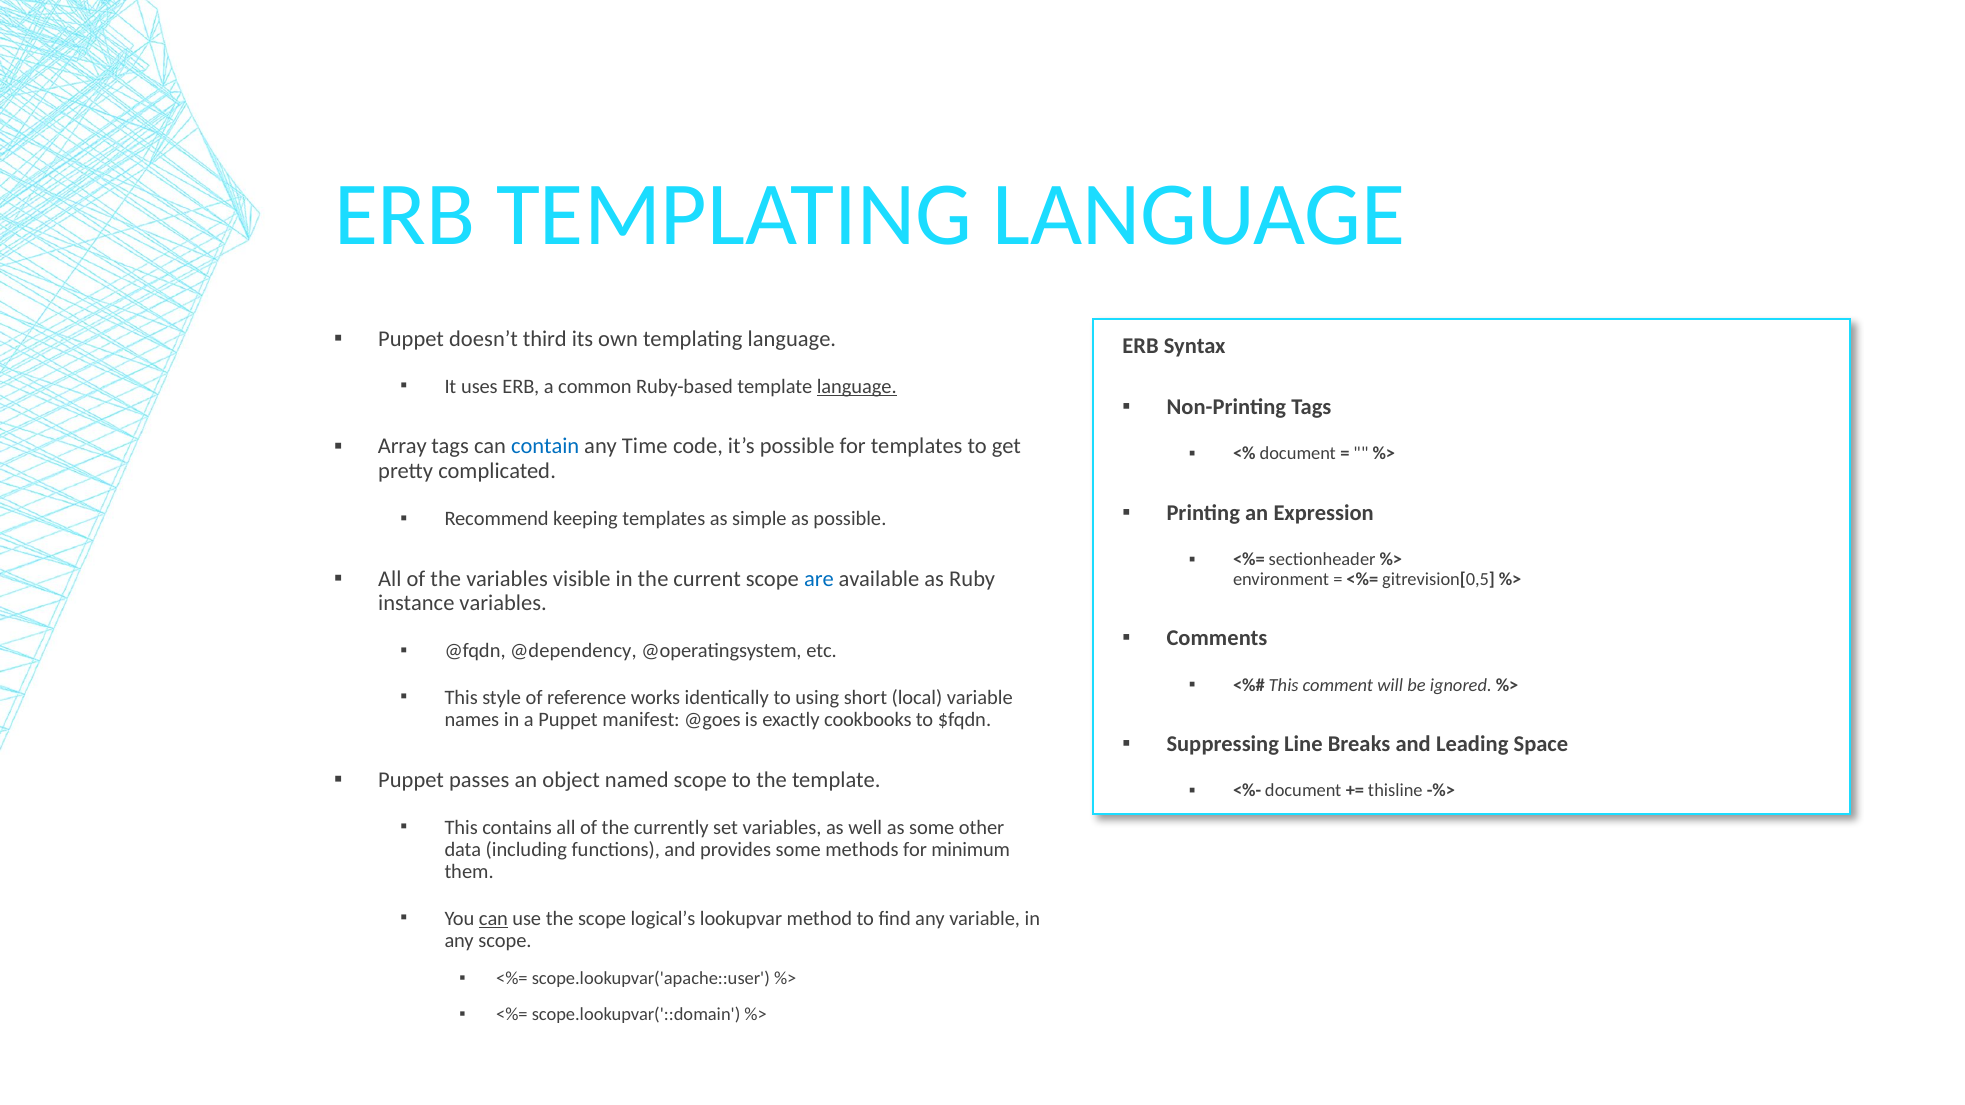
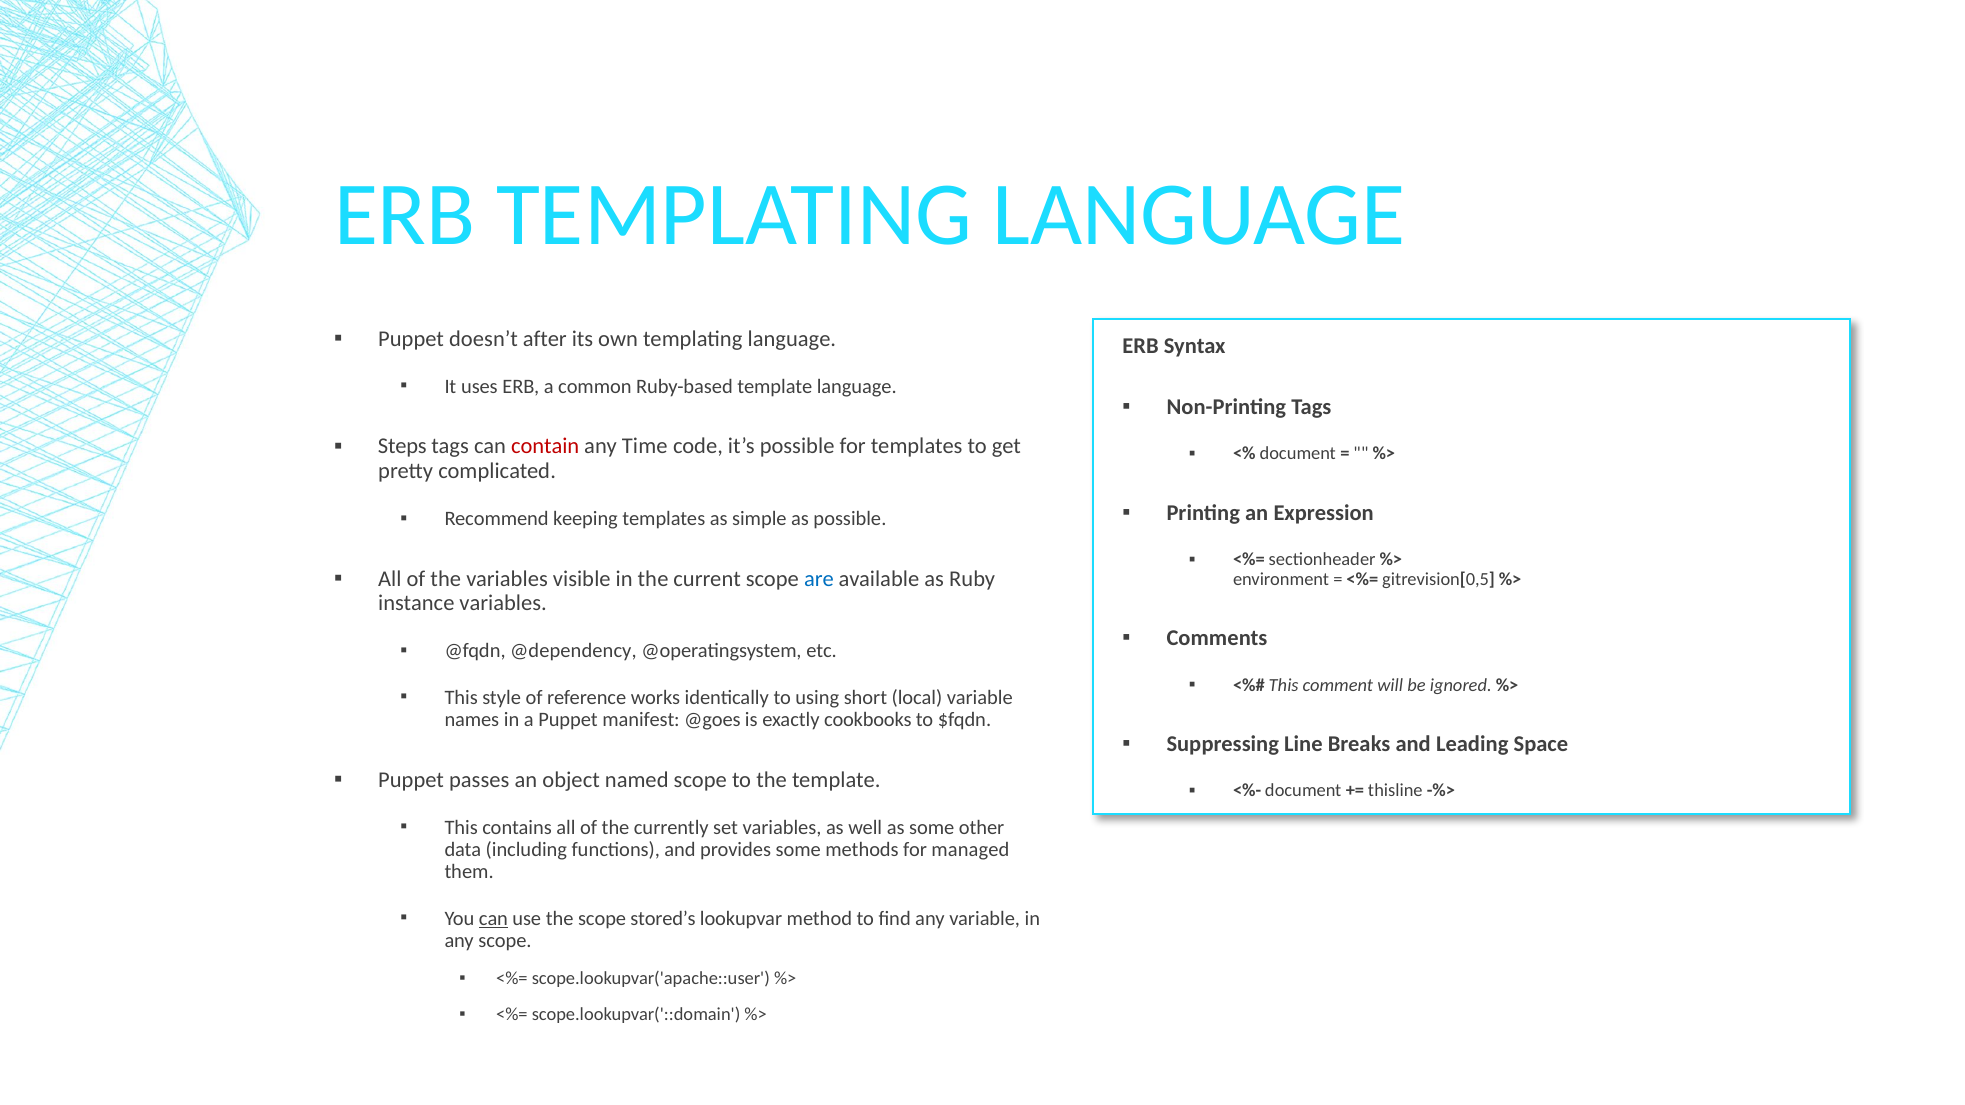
third: third -> after (545, 339)
language underline: present -> none (857, 386)
Array: Array -> Steps (402, 447)
contain colour: blue -> red (545, 447)
minimum: minimum -> managed (970, 850)
logical’s: logical’s -> stored’s (663, 919)
